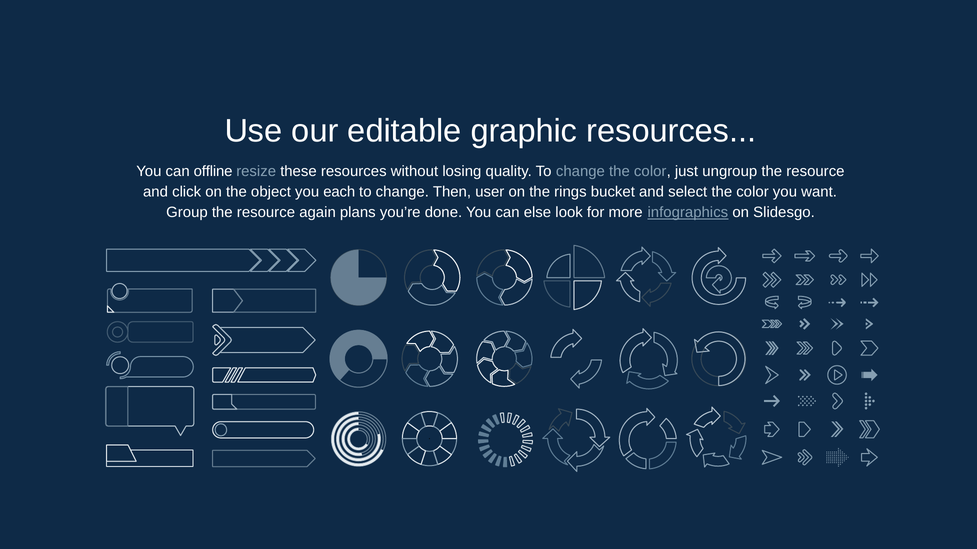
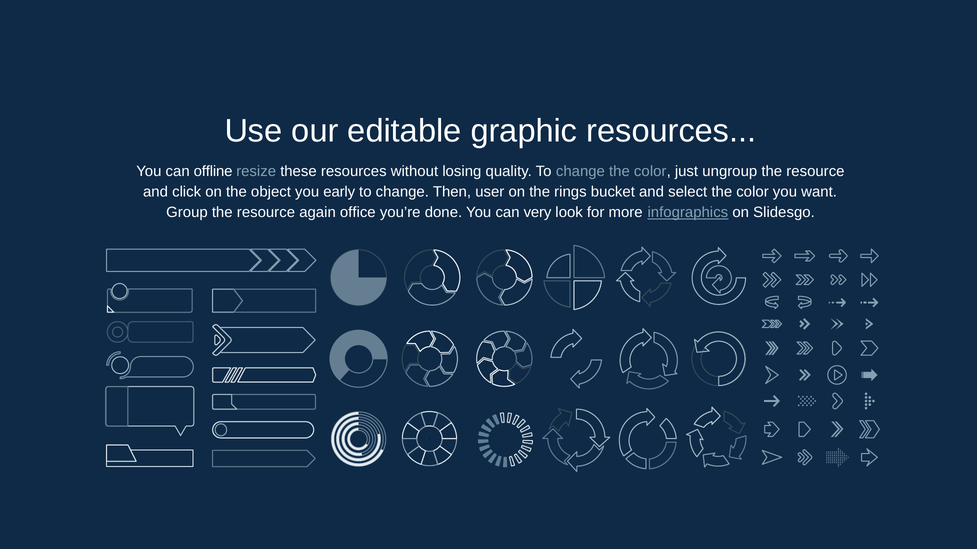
each: each -> early (339, 192)
plans: plans -> office (358, 213)
else: else -> very (538, 213)
